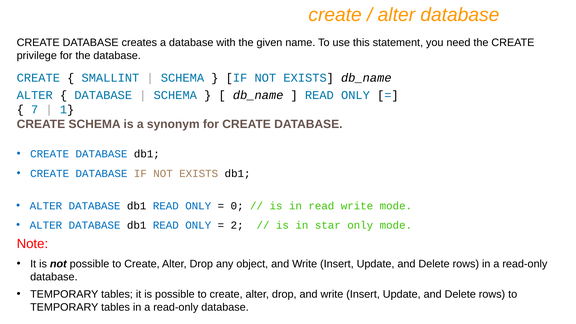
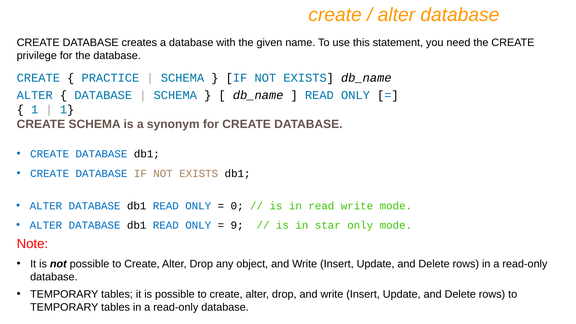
SMALLINT: SMALLINT -> PRACTICE (110, 78)
7: 7 -> 1 (35, 110)
2: 2 -> 9 (237, 225)
